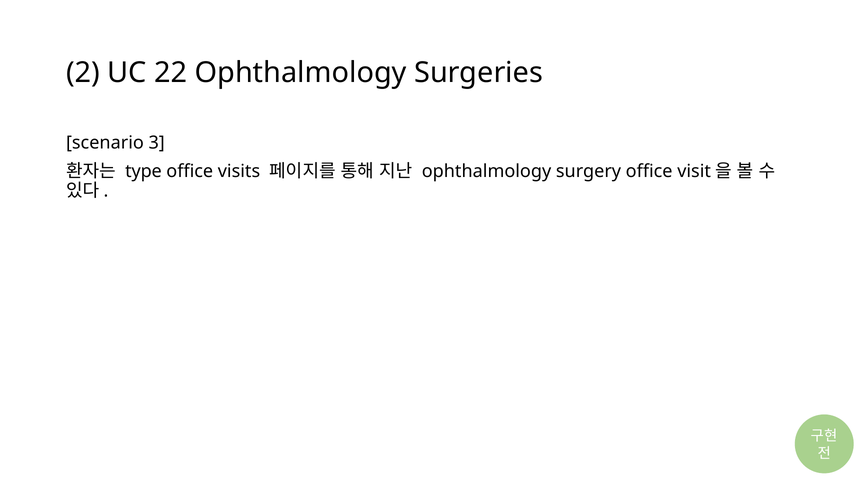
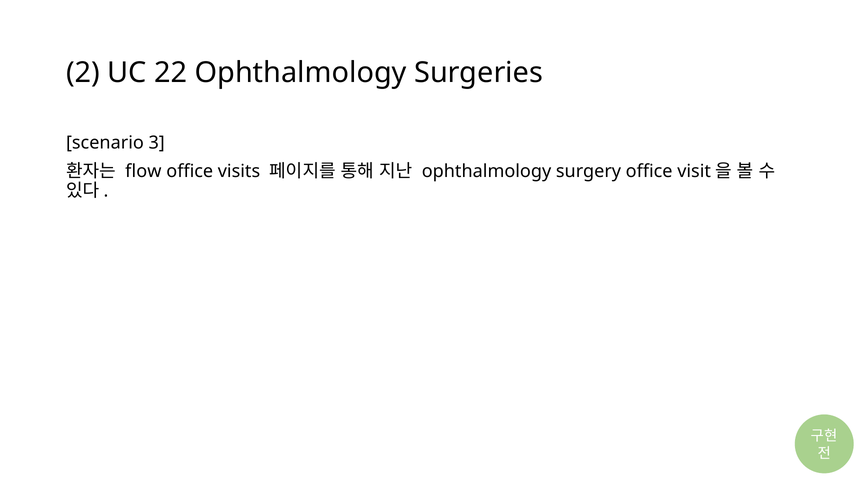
type: type -> flow (143, 171)
